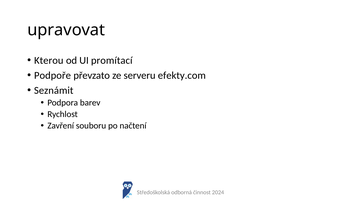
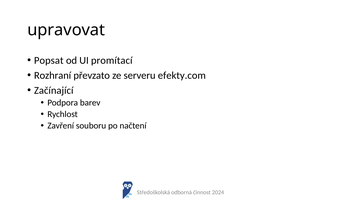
Kterou: Kterou -> Popsat (49, 61)
Podpoře: Podpoře -> Rozhraní (53, 76)
Seznámit: Seznámit -> Začínající (54, 91)
